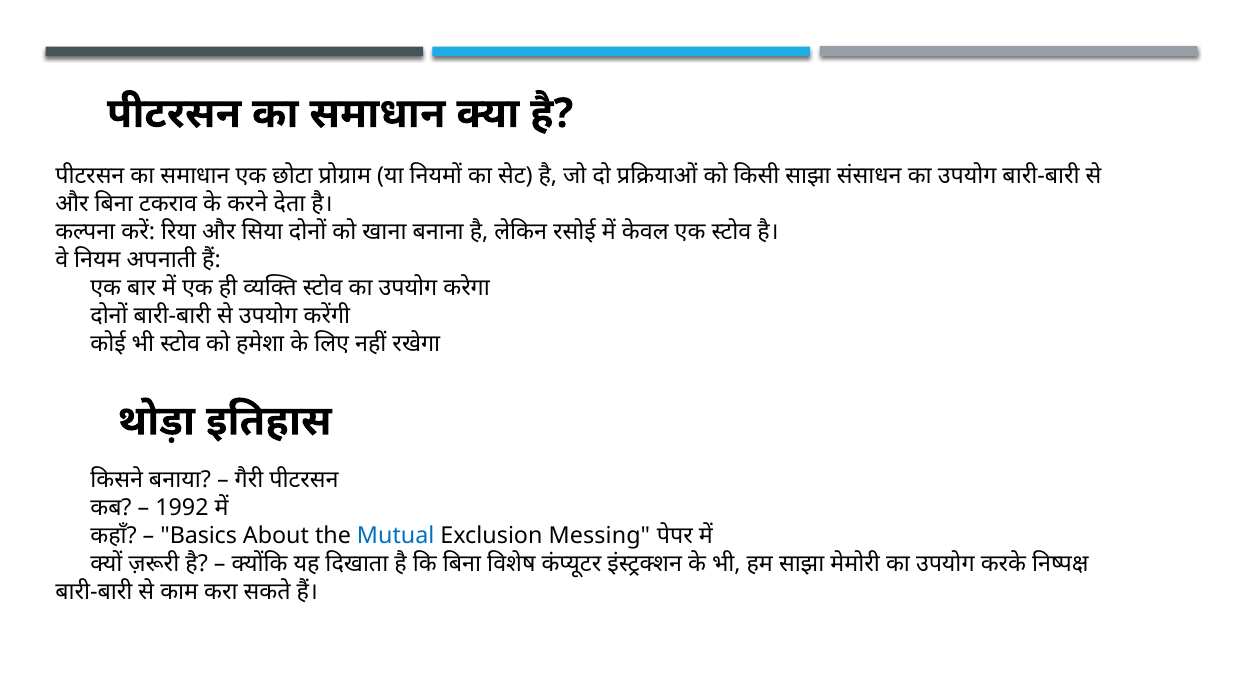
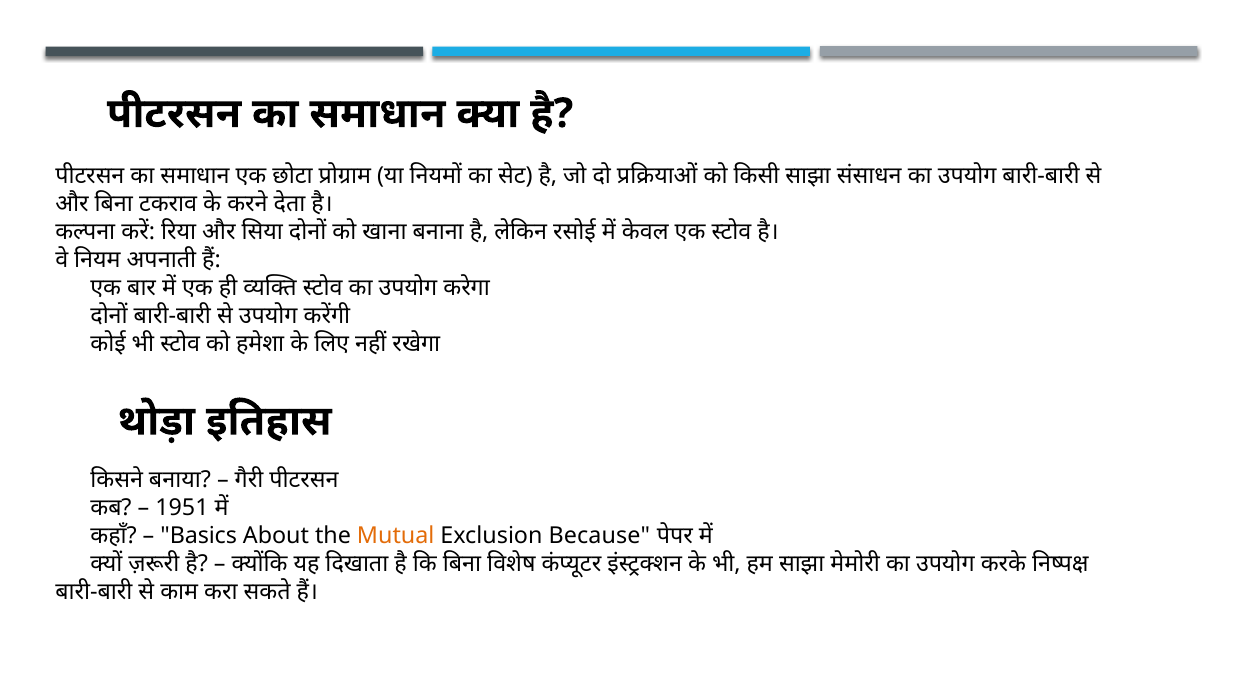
1992: 1992 -> 1951 (182, 508)
Mutual colour: blue -> orange (396, 536)
Messing: Messing -> Because (599, 536)
